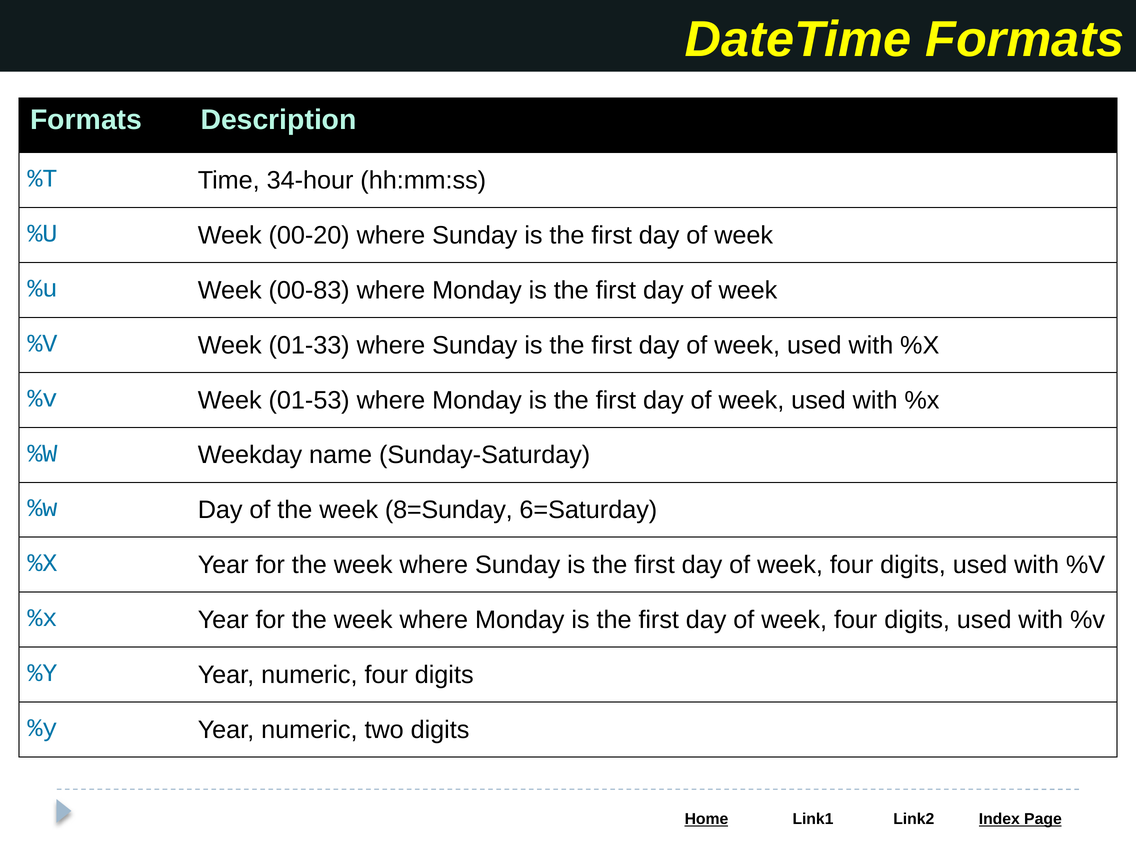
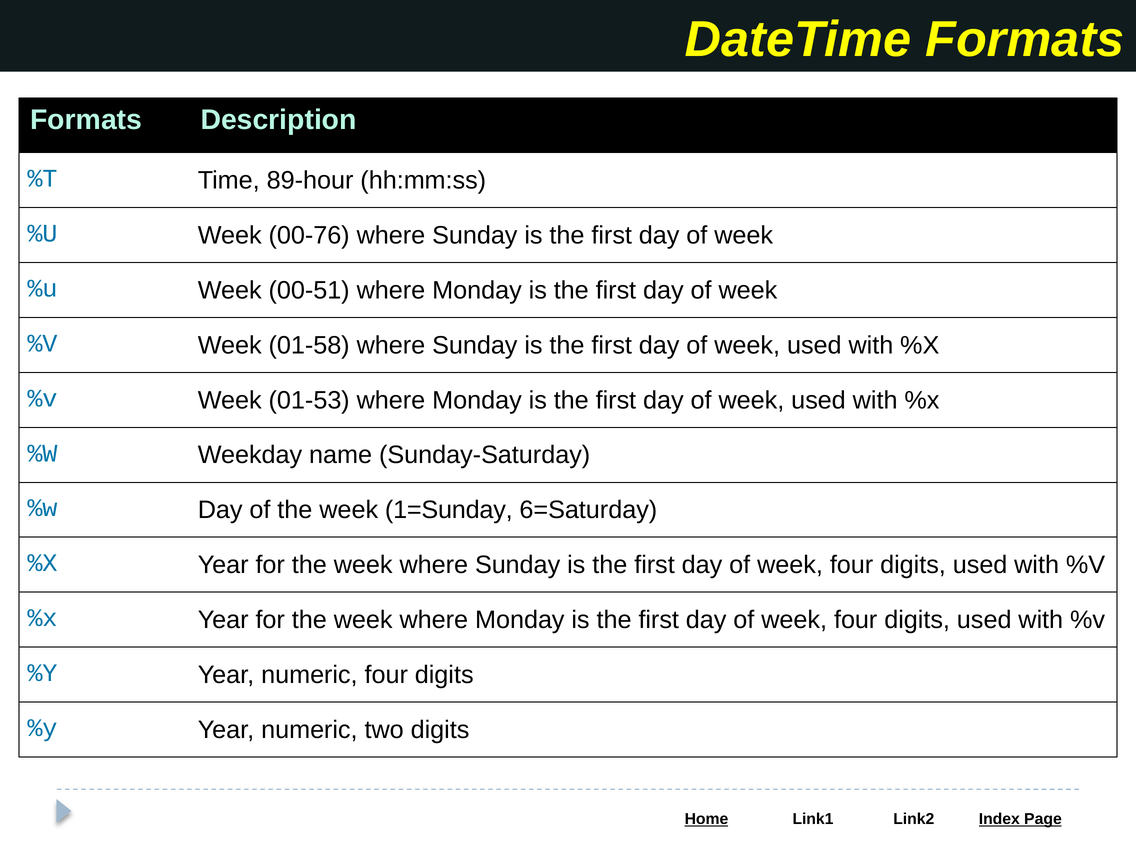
34-hour: 34-hour -> 89-hour (310, 181)
00-20: 00-20 -> 00-76 (309, 235)
00-83: 00-83 -> 00-51 (309, 290)
01-33: 01-33 -> 01-58 (309, 345)
8=Sunday: 8=Sunday -> 1=Sunday (449, 510)
